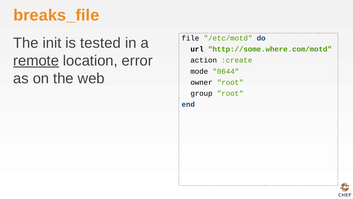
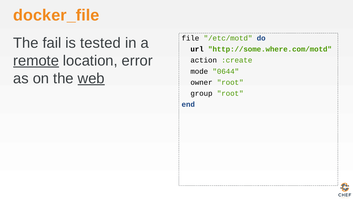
breaks_file: breaks_file -> docker_file (56, 15)
init: init -> fail (52, 43)
web underline: none -> present (91, 78)
